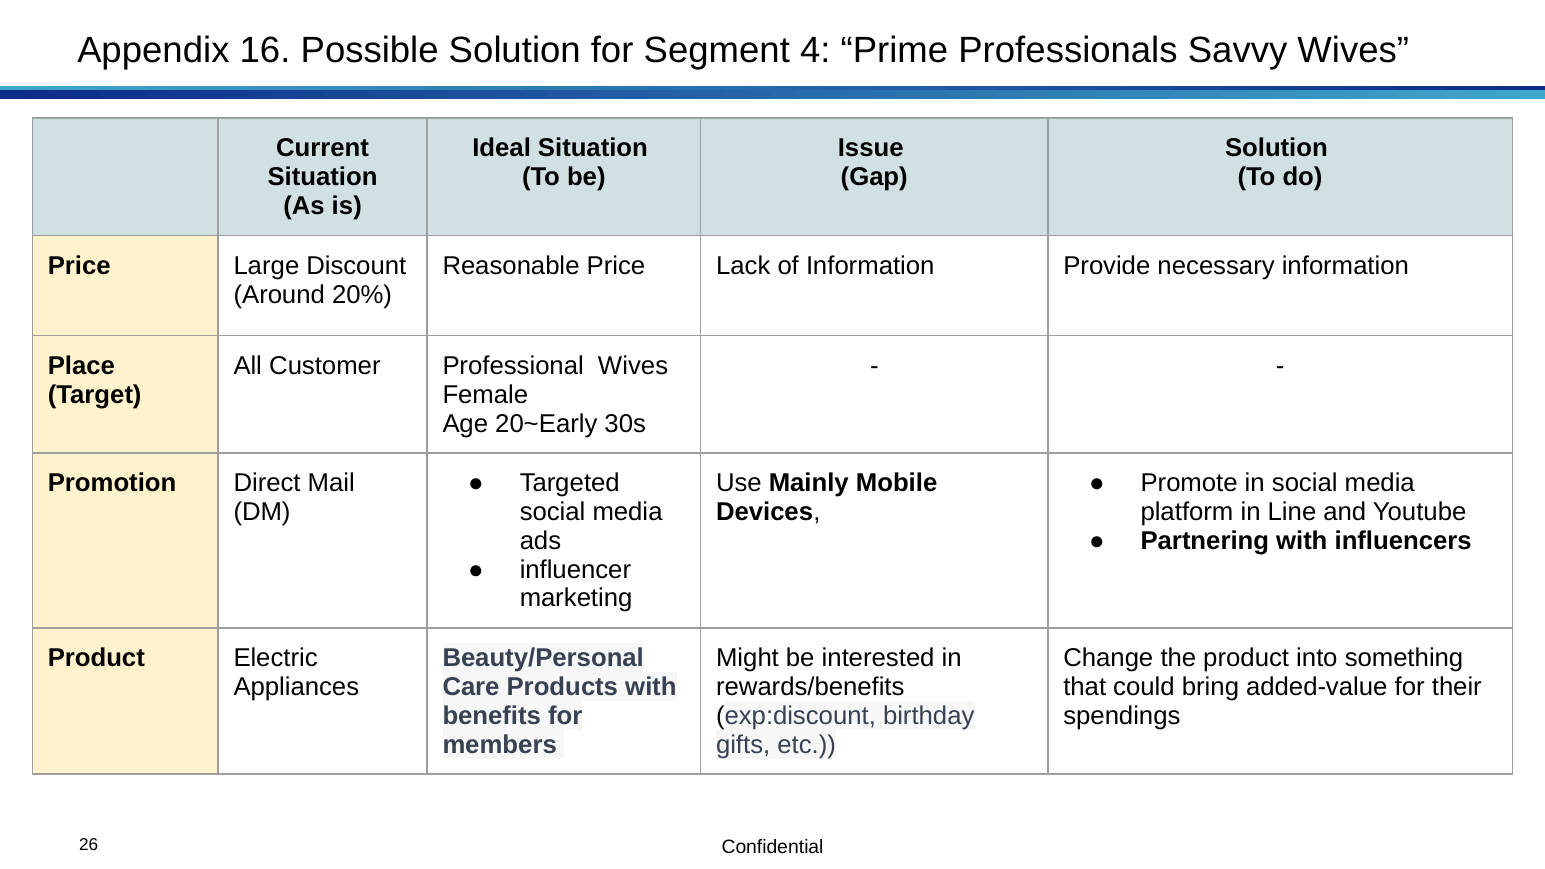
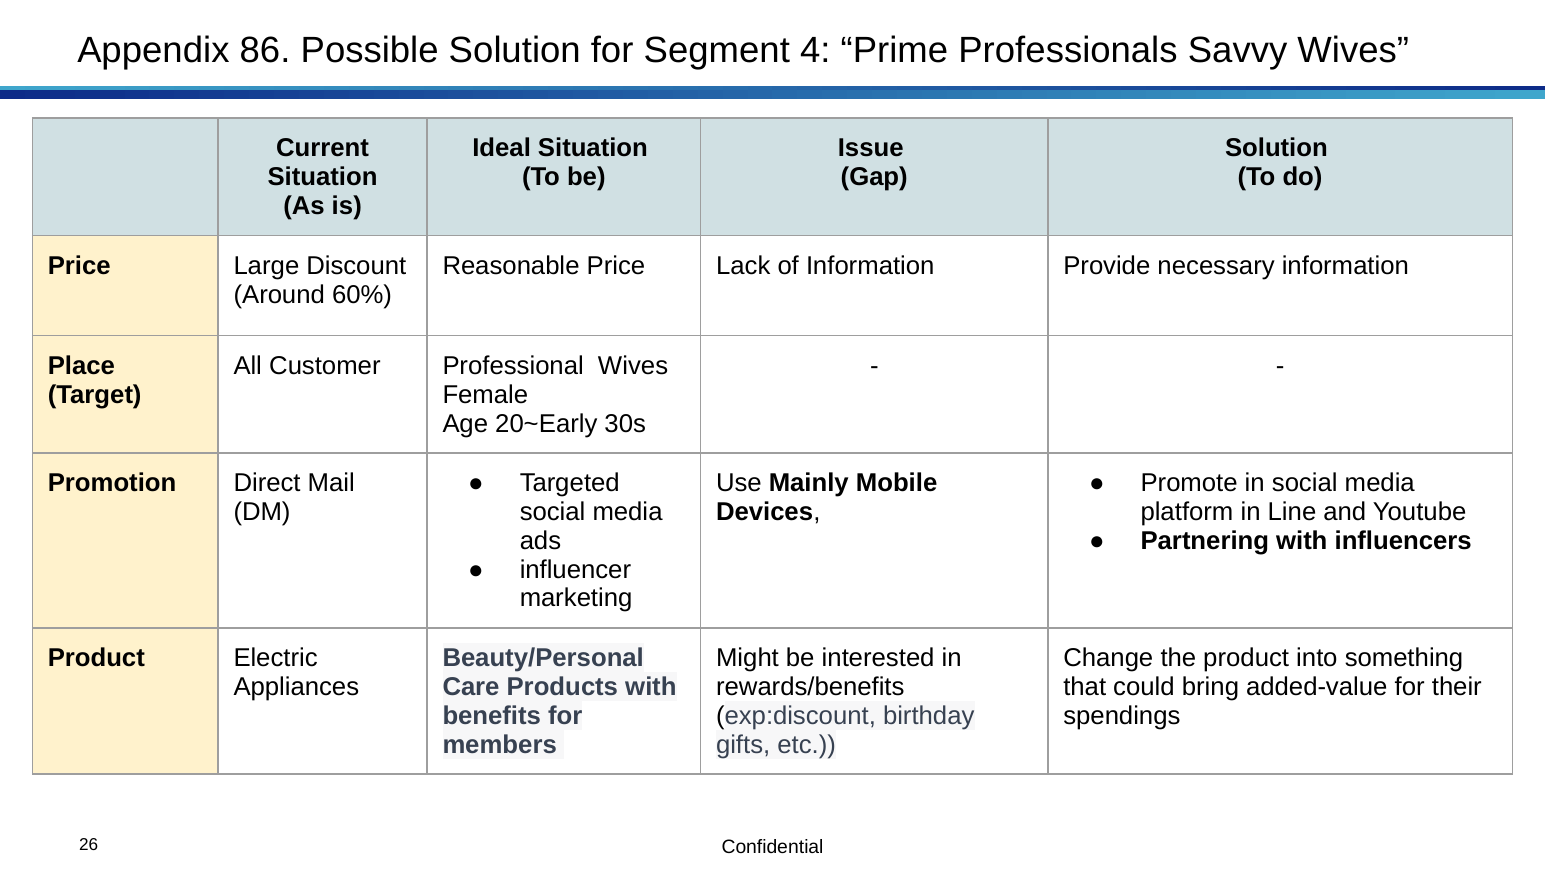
16: 16 -> 86 (265, 50)
20%: 20% -> 60% (362, 295)
